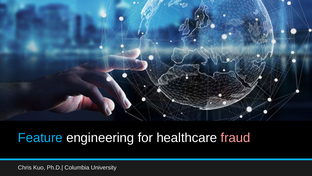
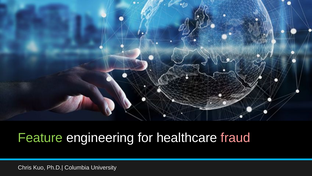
Feature colour: light blue -> light green (40, 137)
